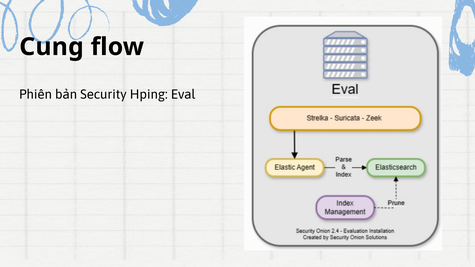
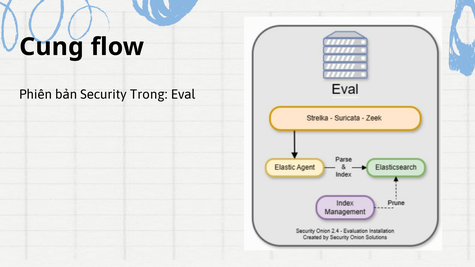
Hping: Hping -> Trong (149, 95)
